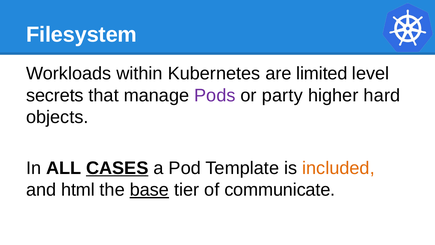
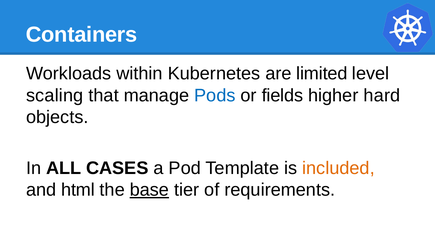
Filesystem: Filesystem -> Containers (82, 35)
secrets: secrets -> scaling (55, 95)
Pods colour: purple -> blue (215, 95)
party: party -> fields (282, 95)
CASES underline: present -> none (117, 168)
communicate: communicate -> requirements (280, 190)
